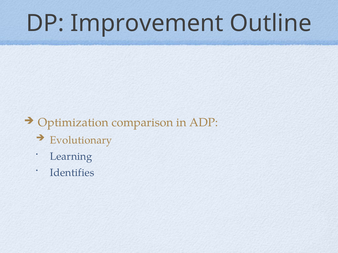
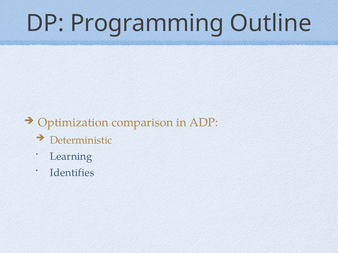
Improvement: Improvement -> Programming (147, 23)
Evolutionary: Evolutionary -> Deterministic (81, 140)
